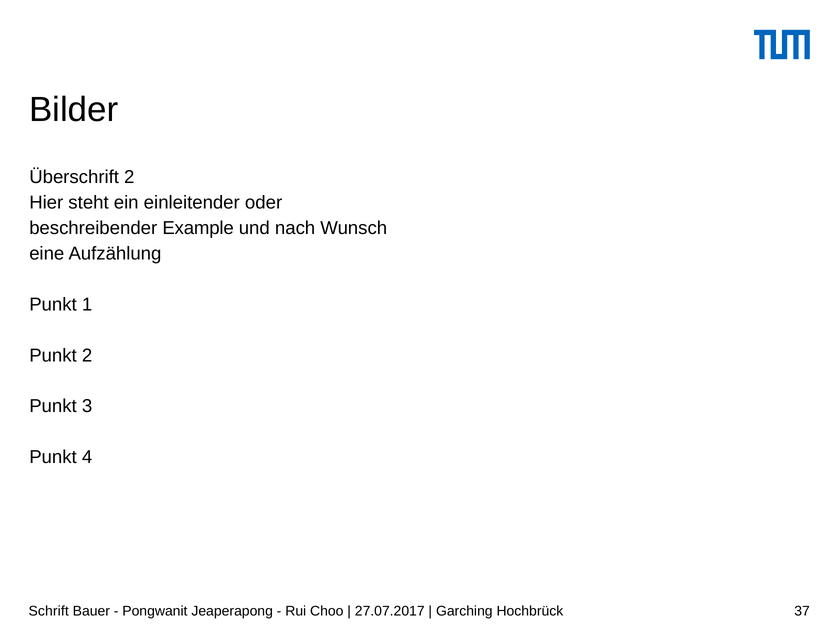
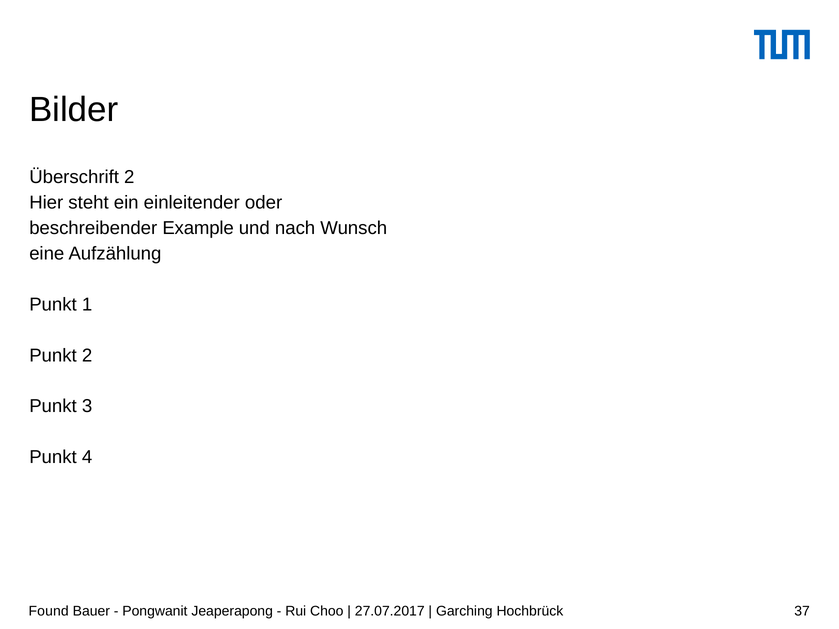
Schrift: Schrift -> Found (49, 612)
